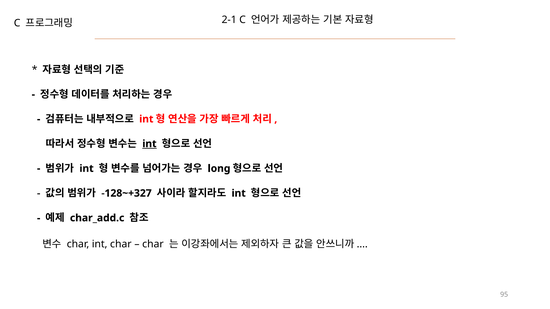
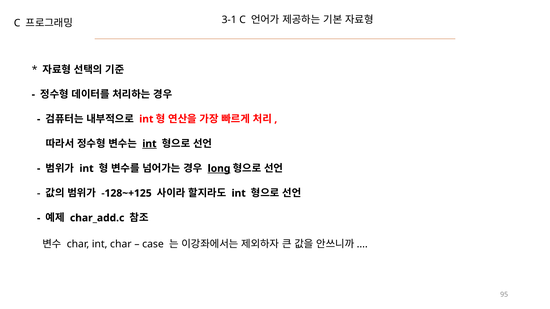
2-1: 2-1 -> 3-1 (229, 20)
long underline: none -> present (219, 169)
-128~+327: -128~+327 -> -128~+125 (126, 193)
char: char -> case (153, 244)
